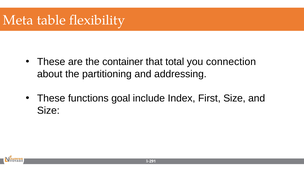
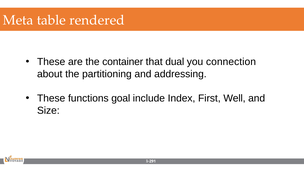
flexibility: flexibility -> rendered (97, 20)
total: total -> dual (175, 62)
First Size: Size -> Well (234, 98)
